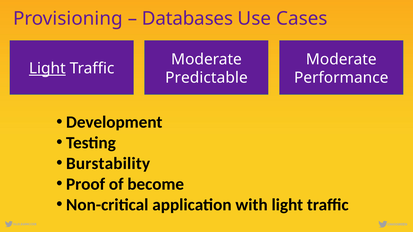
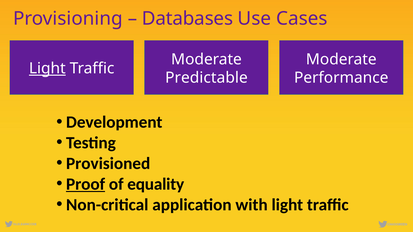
Burstability: Burstability -> Provisioned (108, 164)
Proof underline: none -> present (86, 184)
become: become -> equality (156, 184)
